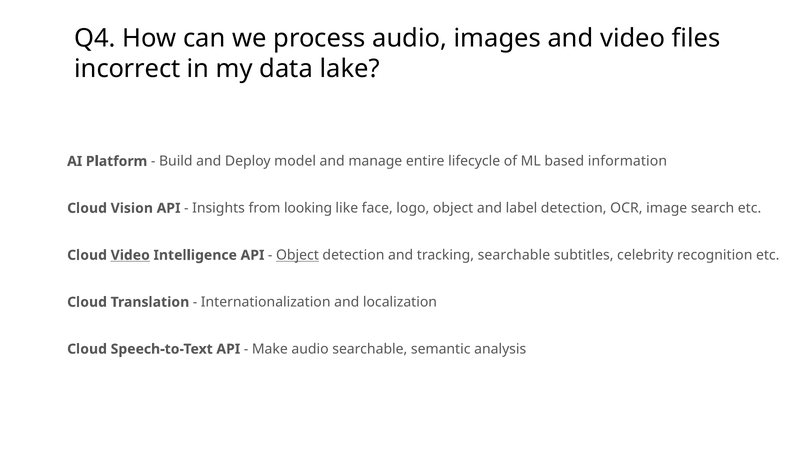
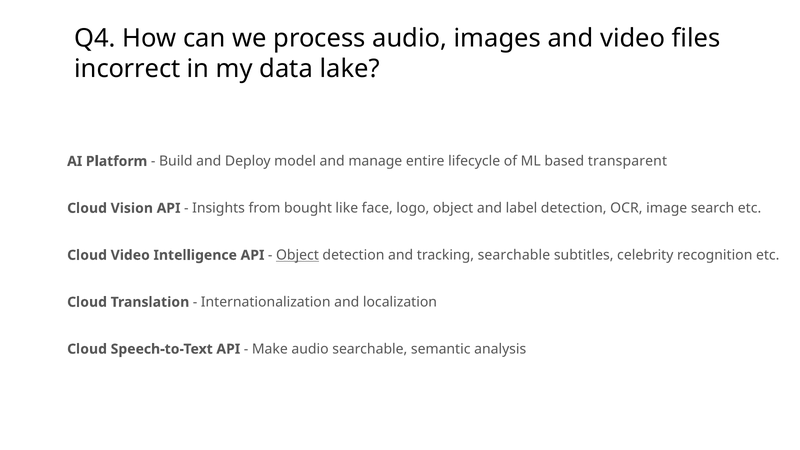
information: information -> transparent (627, 161)
looking: looking -> bought (308, 208)
Video underline: present -> none (130, 255)
